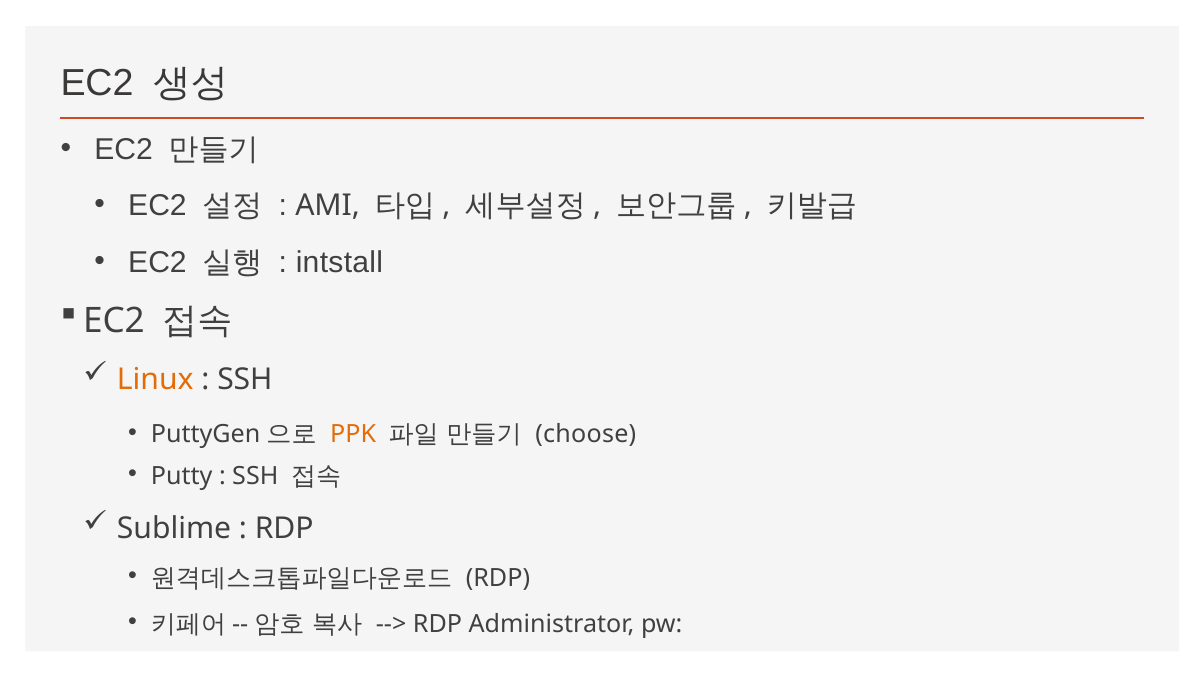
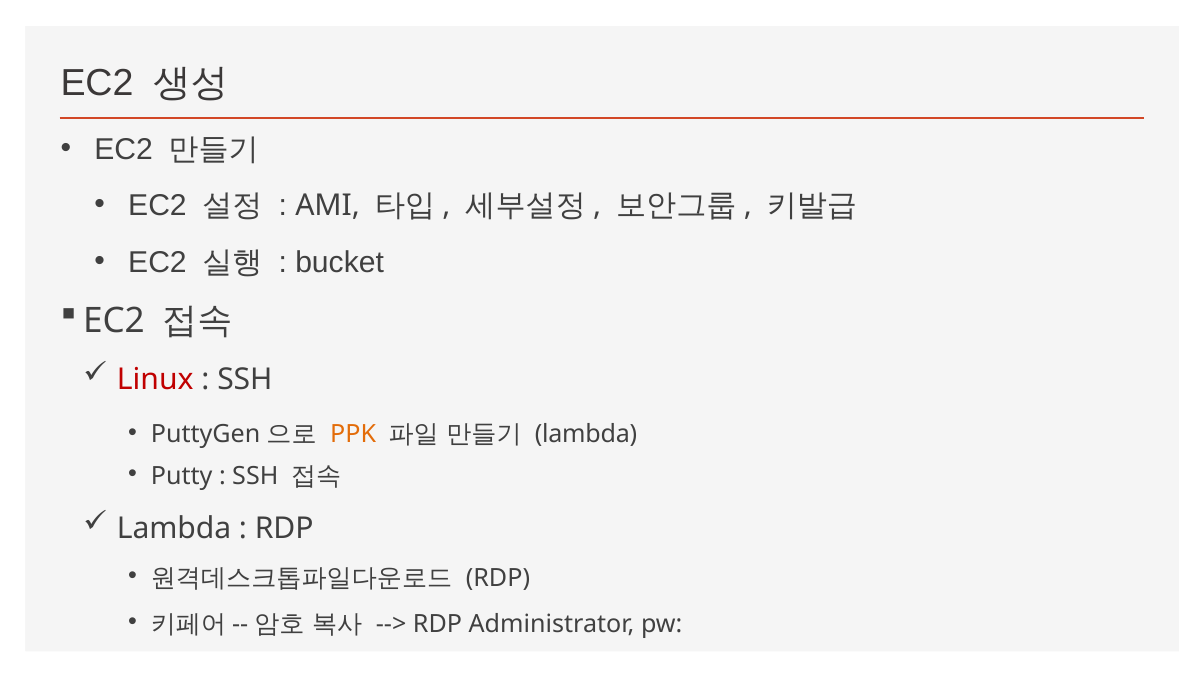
intstall: intstall -> bucket (340, 262)
Linux colour: orange -> red (155, 380)
choose: choose -> lambda (586, 434)
Sublime: Sublime -> Lambda (174, 529)
